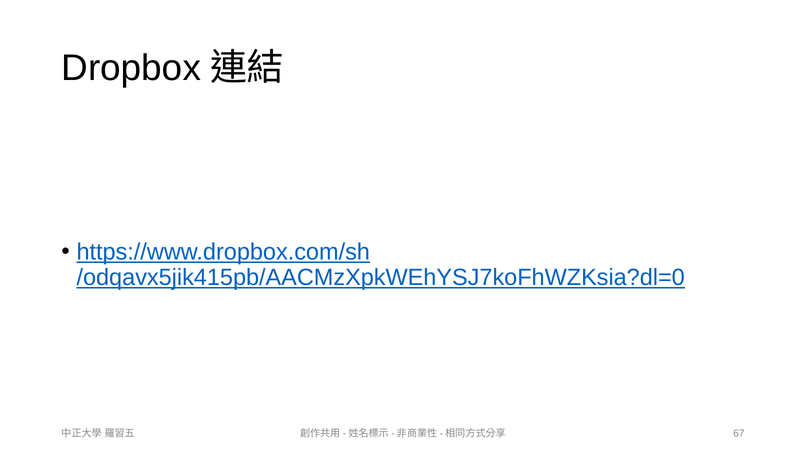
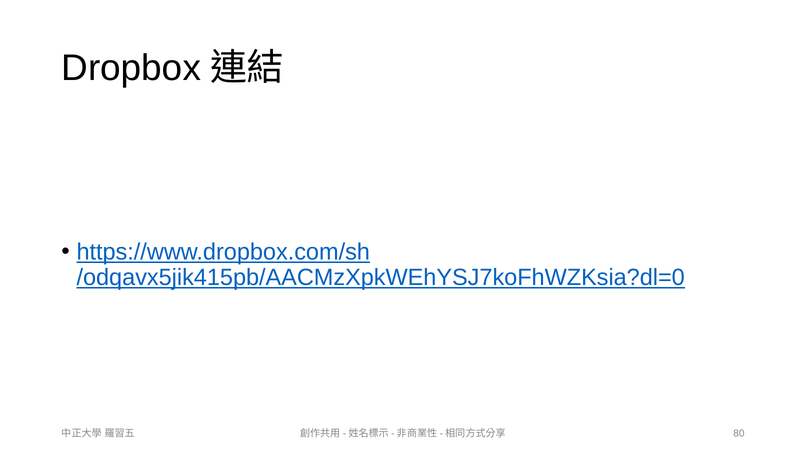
67: 67 -> 80 (739, 433)
